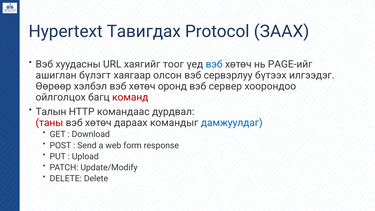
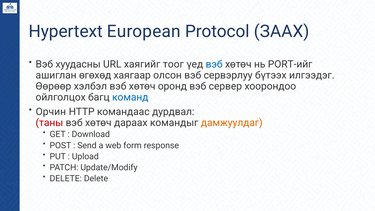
Тавигдах: Тавигдах -> European (144, 32)
PAGE-ийг: PAGE-ийг -> PORT-ийг (290, 64)
бүлэгт: бүлэгт -> өгөхөд (95, 75)
команд colour: red -> blue (130, 97)
Талын: Талын -> Орчин (51, 112)
дамжуулдаг colour: blue -> orange (232, 123)
